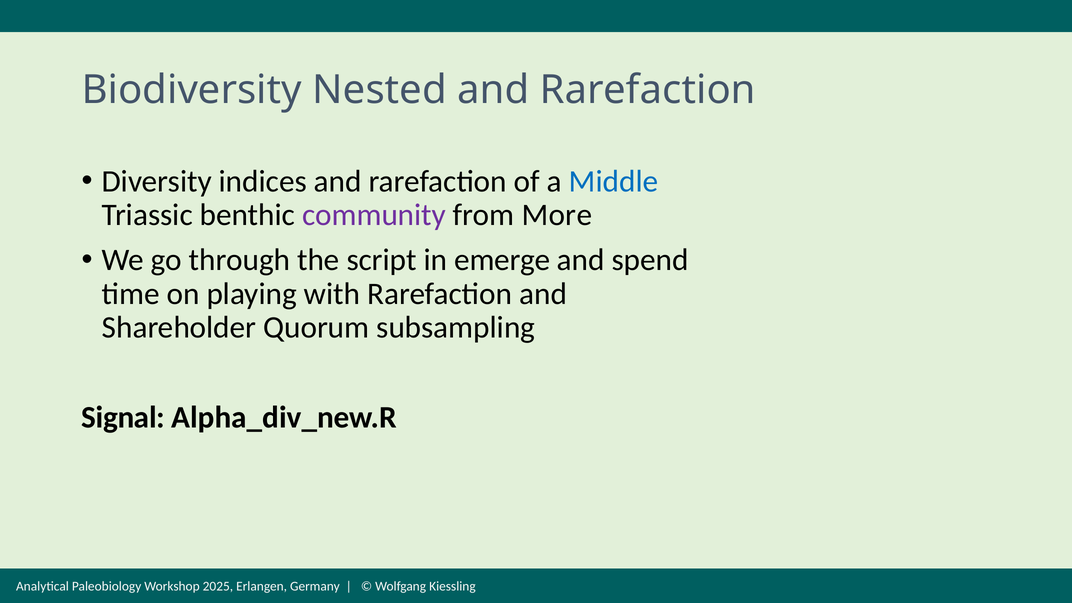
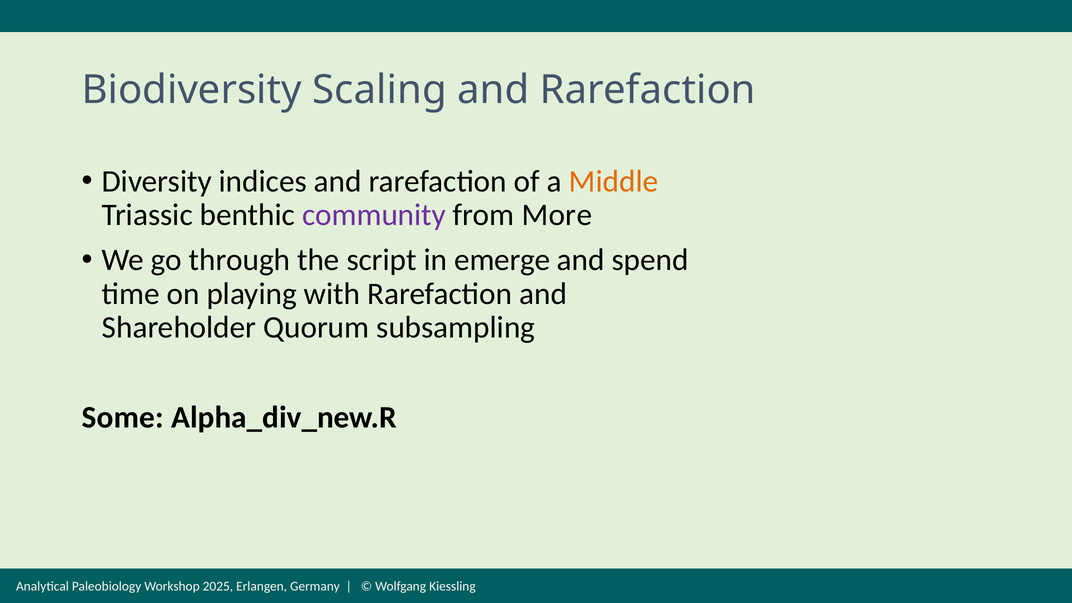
Nested: Nested -> Scaling (380, 90)
Middle colour: blue -> orange (614, 181)
Signal: Signal -> Some (123, 417)
